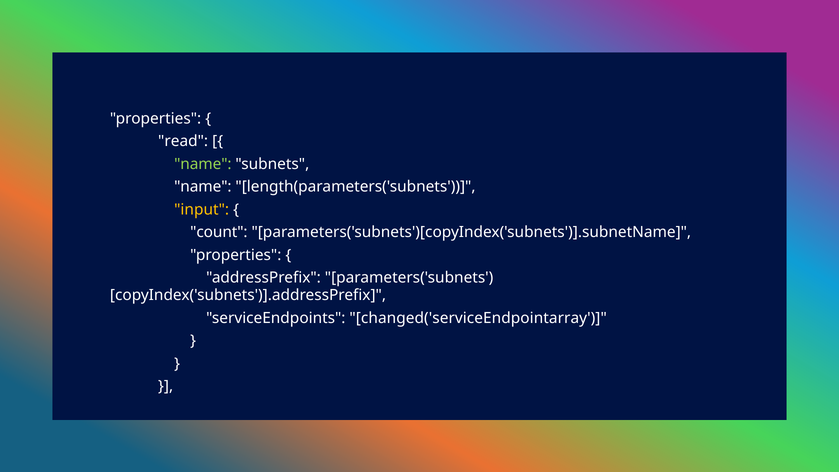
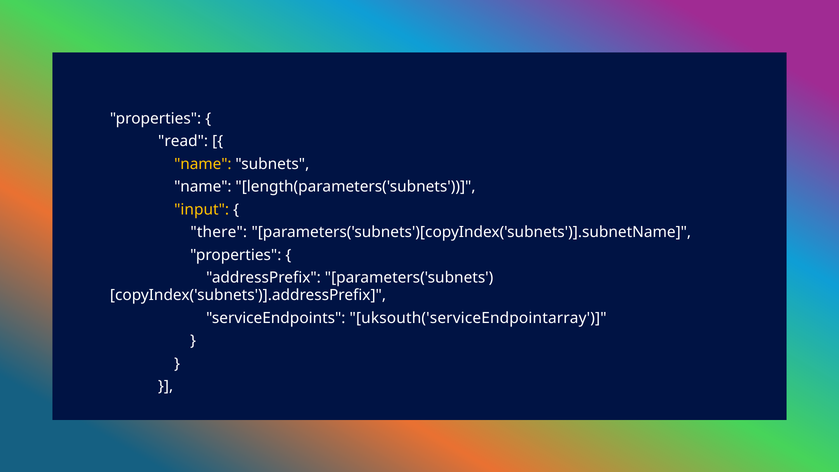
name colour: light green -> yellow (203, 164)
count: count -> there (219, 232)
changed('serviceEndpointarray: changed('serviceEndpointarray -> uksouth('serviceEndpointarray (478, 318)
